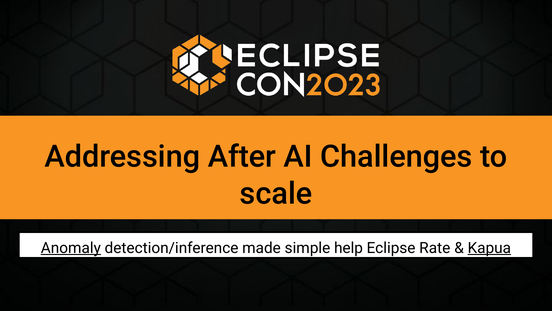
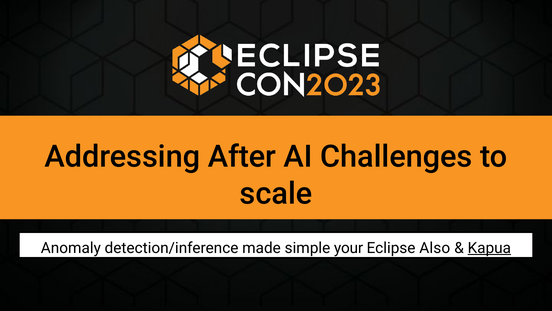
Anomaly underline: present -> none (71, 248)
help: help -> your (349, 248)
Rate: Rate -> Also (435, 248)
